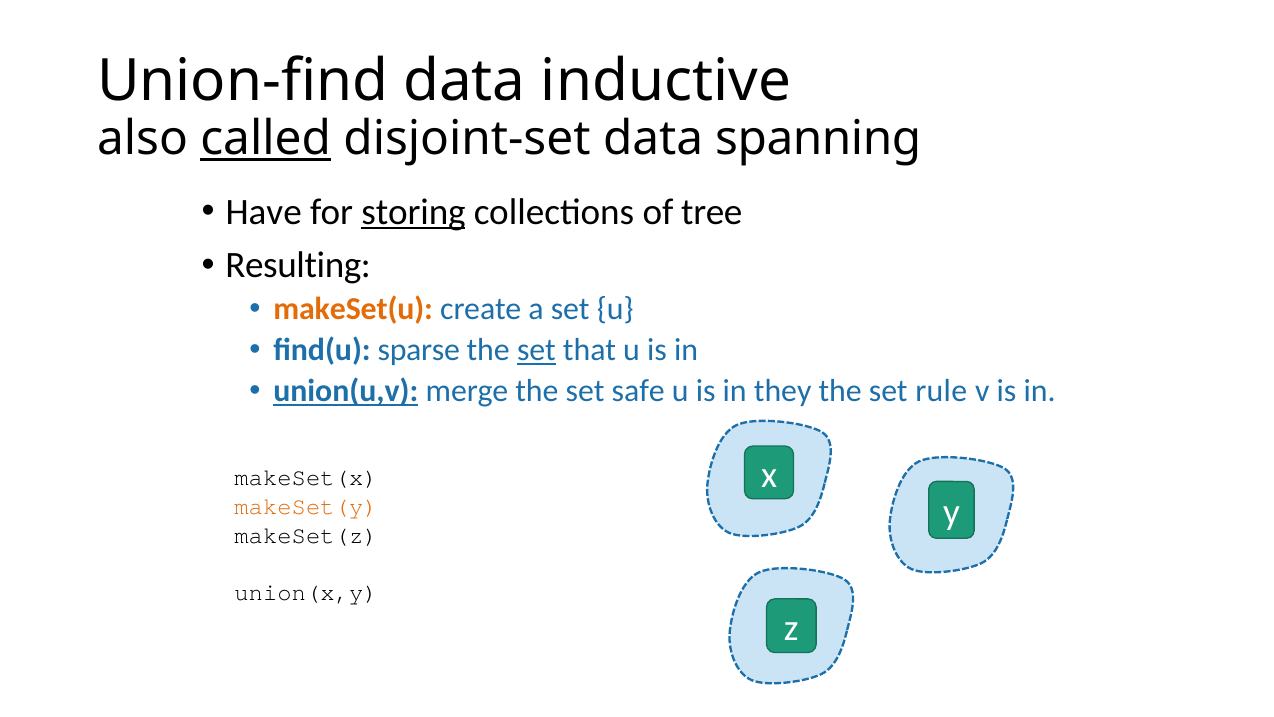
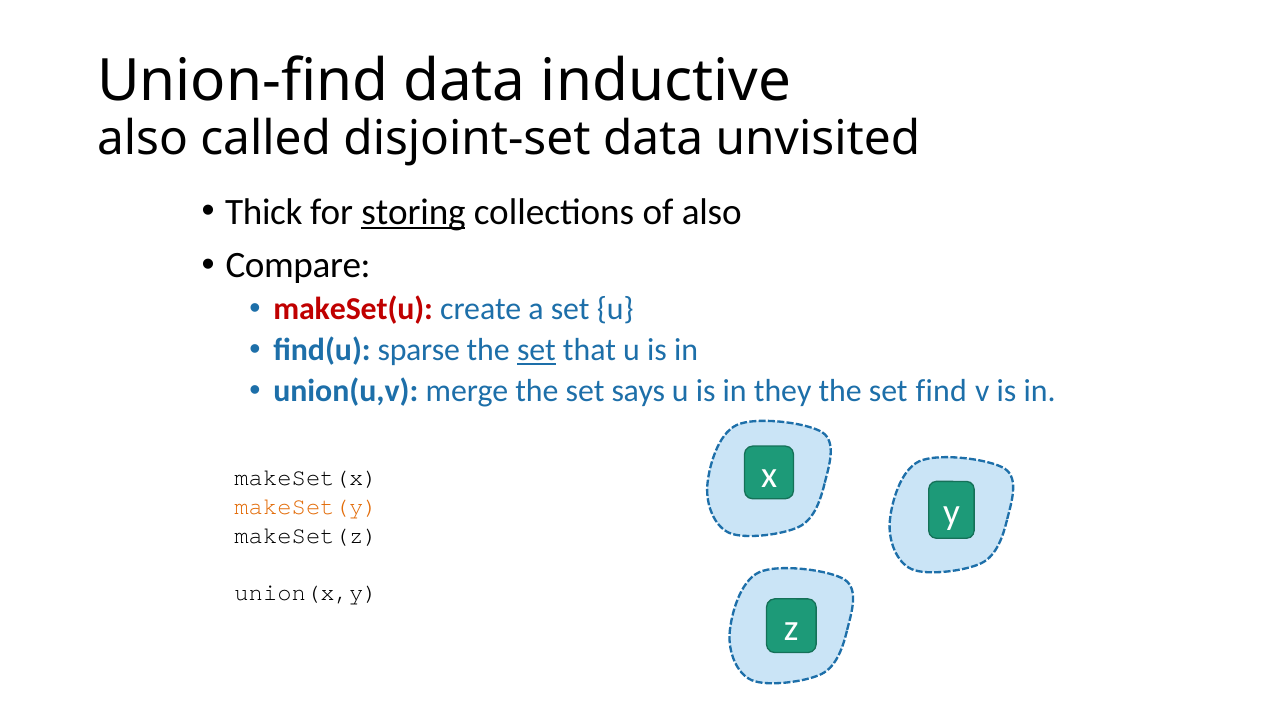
called underline: present -> none (266, 139)
spanning: spanning -> unvisited (818, 139)
Have: Have -> Thick (264, 212)
of tree: tree -> also (712, 212)
Resulting: Resulting -> Compare (298, 265)
makeSet(u colour: orange -> red (353, 309)
union(u,v underline: present -> none (346, 391)
safe: safe -> says (638, 391)
rule: rule -> find (941, 391)
